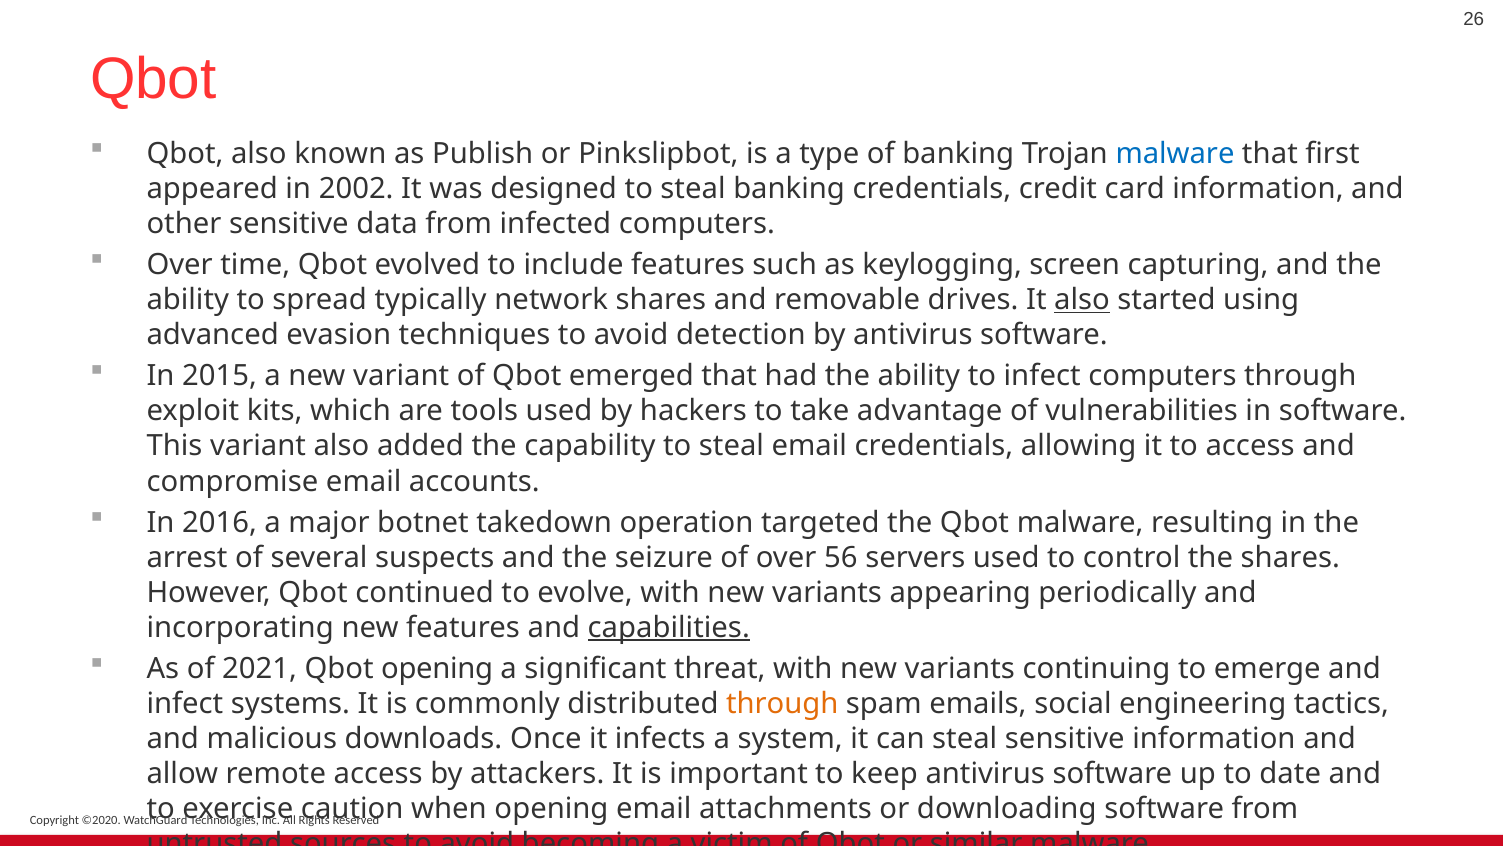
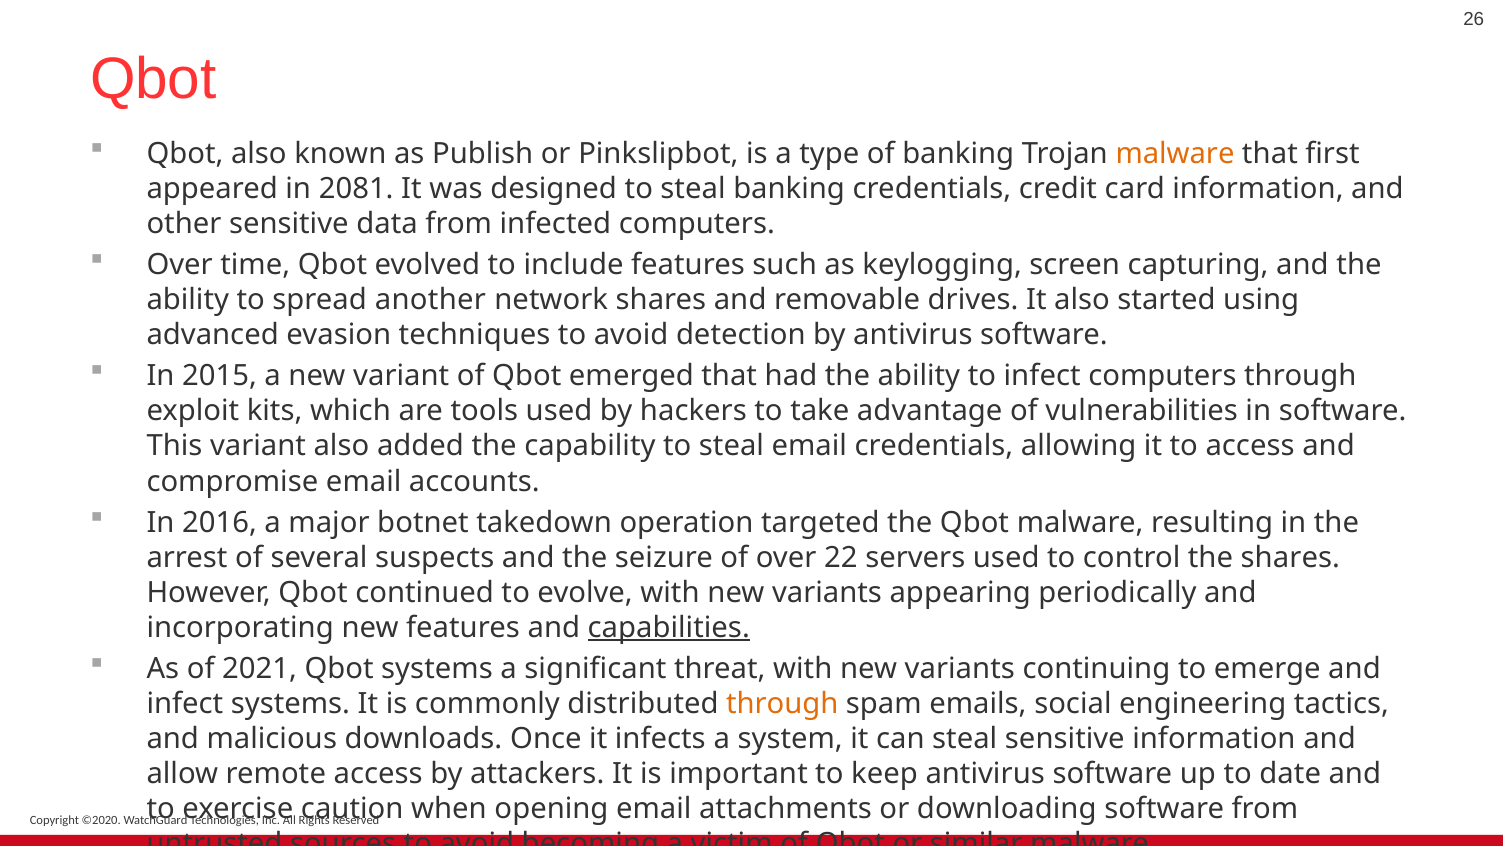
malware colour: blue -> orange (1175, 154)
2002: 2002 -> 2081 (356, 189)
typically: typically -> another (430, 300)
also underline: present -> none (1082, 300)
56: 56 -> 22 (841, 557)
Qbot opening: opening -> systems (437, 668)
